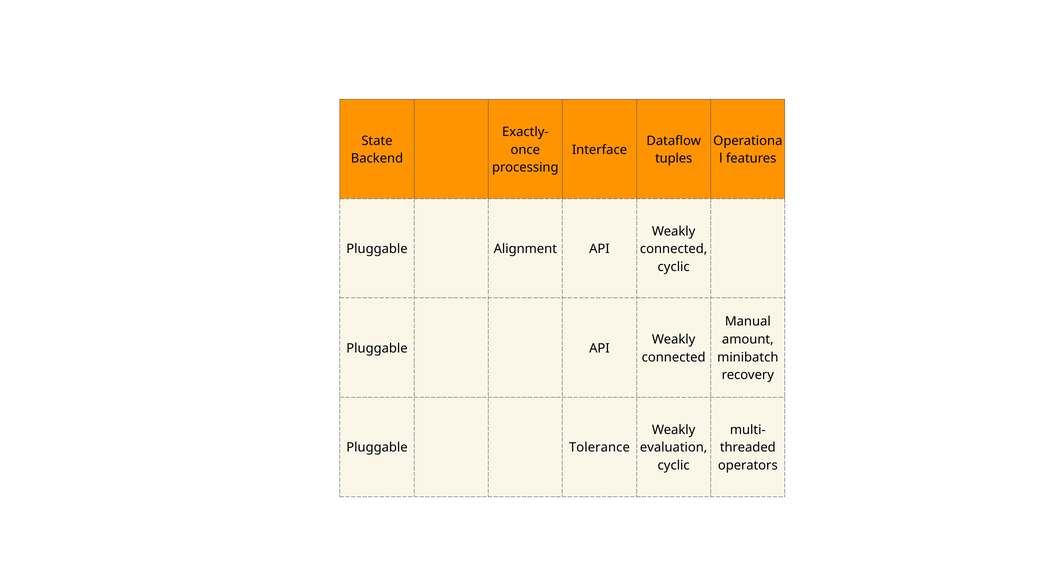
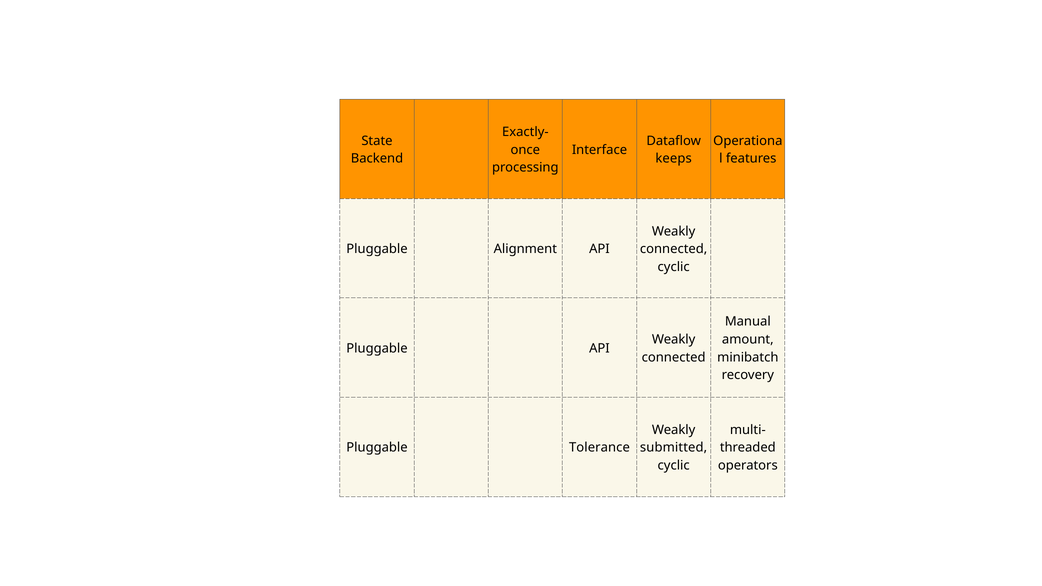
tuples: tuples -> keeps (674, 159)
evaluation: evaluation -> submitted (674, 448)
